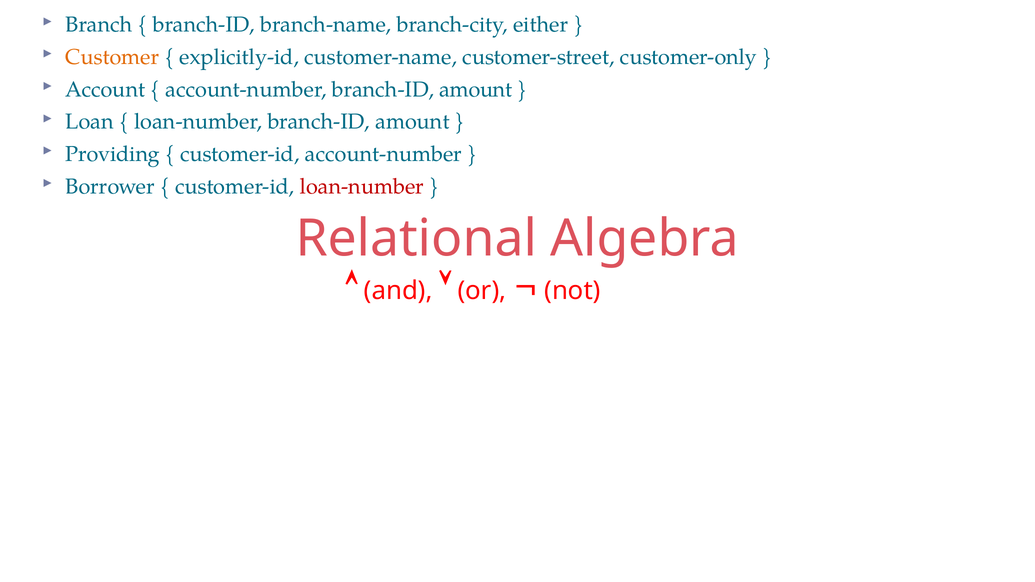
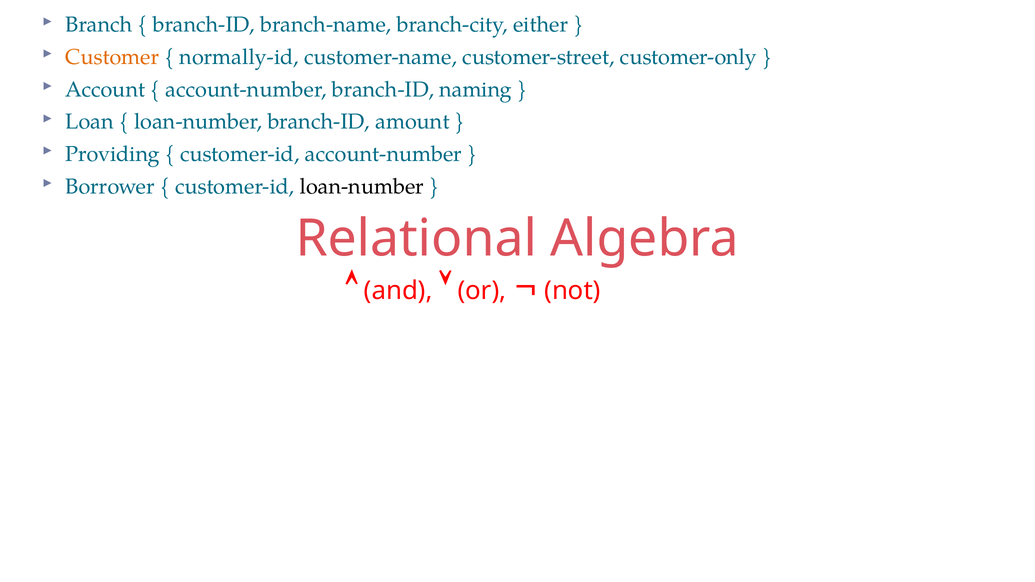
explicitly-id: explicitly-id -> normally-id (239, 57)
account-number branch-ID amount: amount -> naming (476, 89)
loan-number colour: red -> black (362, 187)
